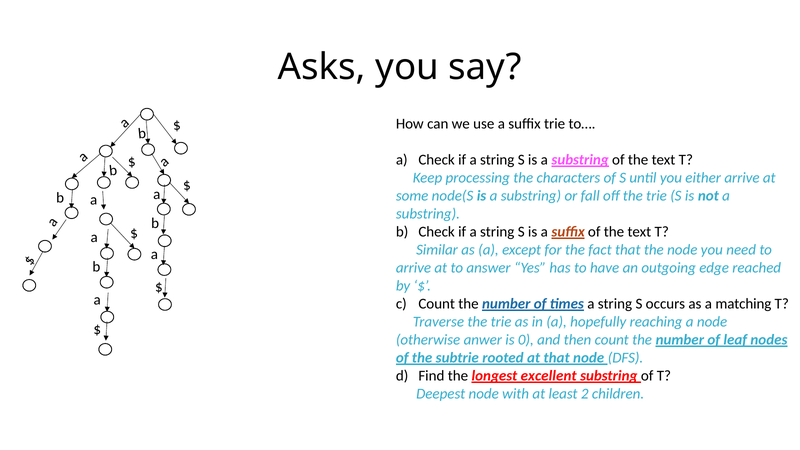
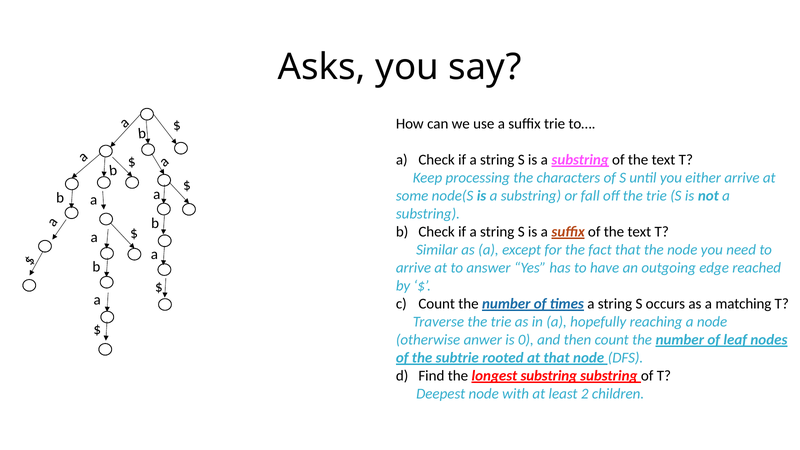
longest excellent: excellent -> substring (549, 376)
